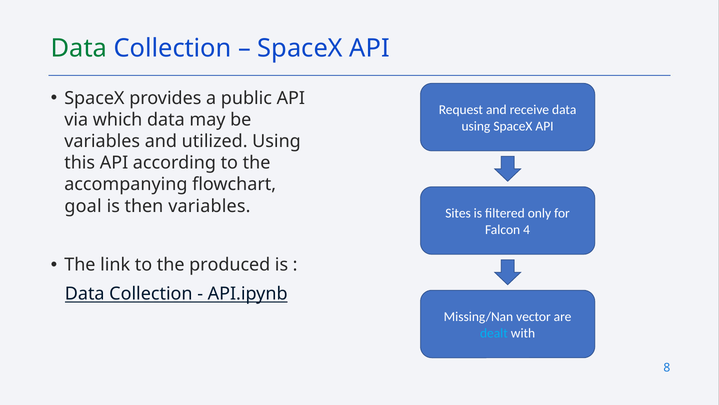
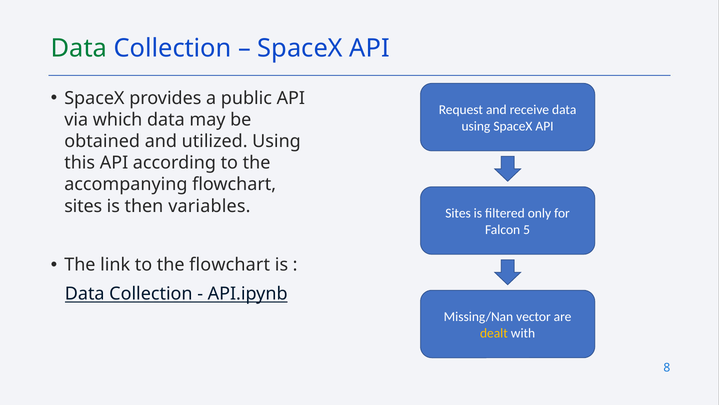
variables: variables -> obtained (102, 141)
goal: goal -> sites (83, 206)
4: 4 -> 5 (527, 229)
the produced: produced -> flowchart (230, 264)
dealt colour: light blue -> yellow (494, 333)
